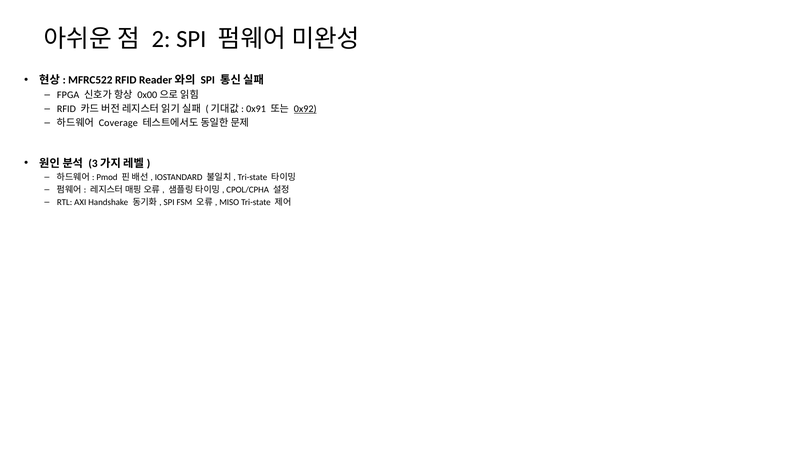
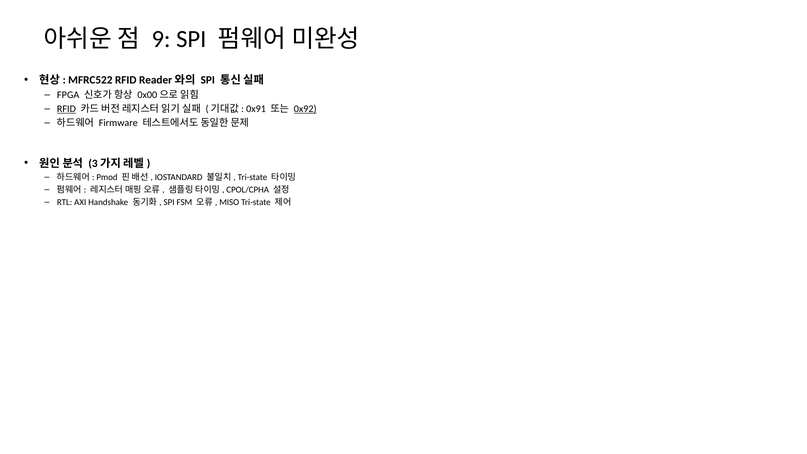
2: 2 -> 9 (161, 39)
RFID underline: none -> present (66, 109)
Coverage: Coverage -> Firmware (118, 123)
